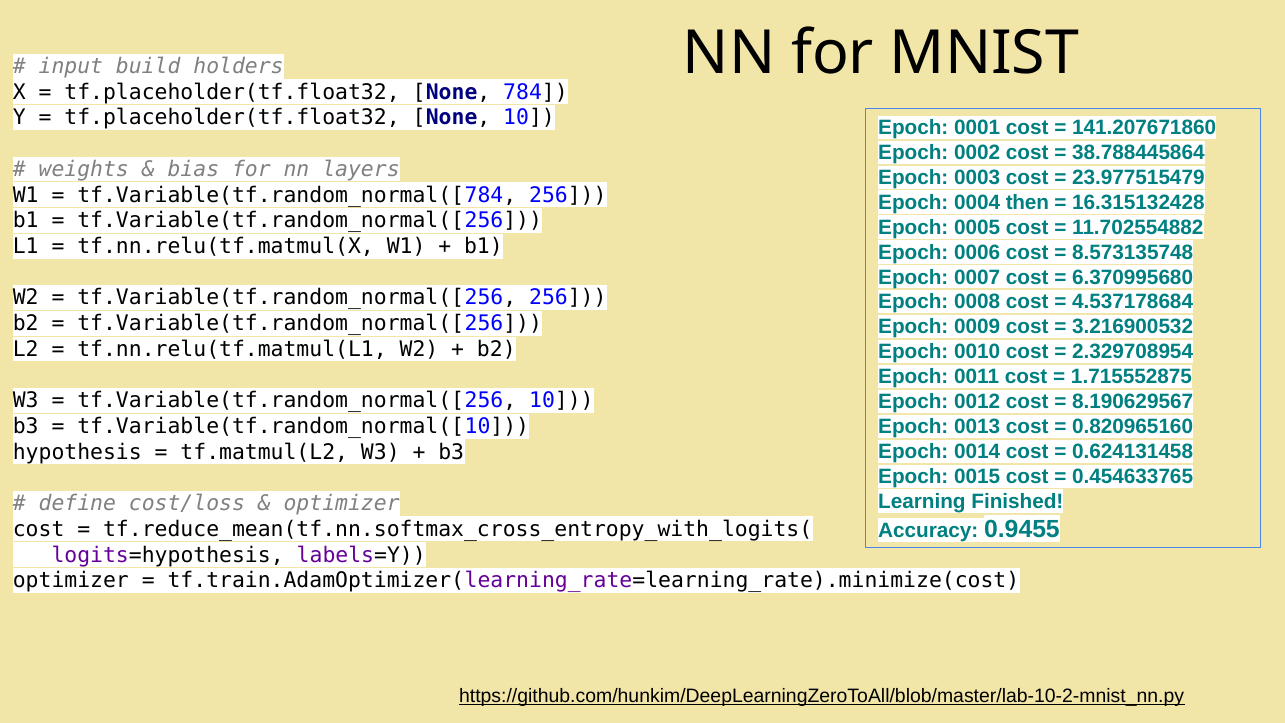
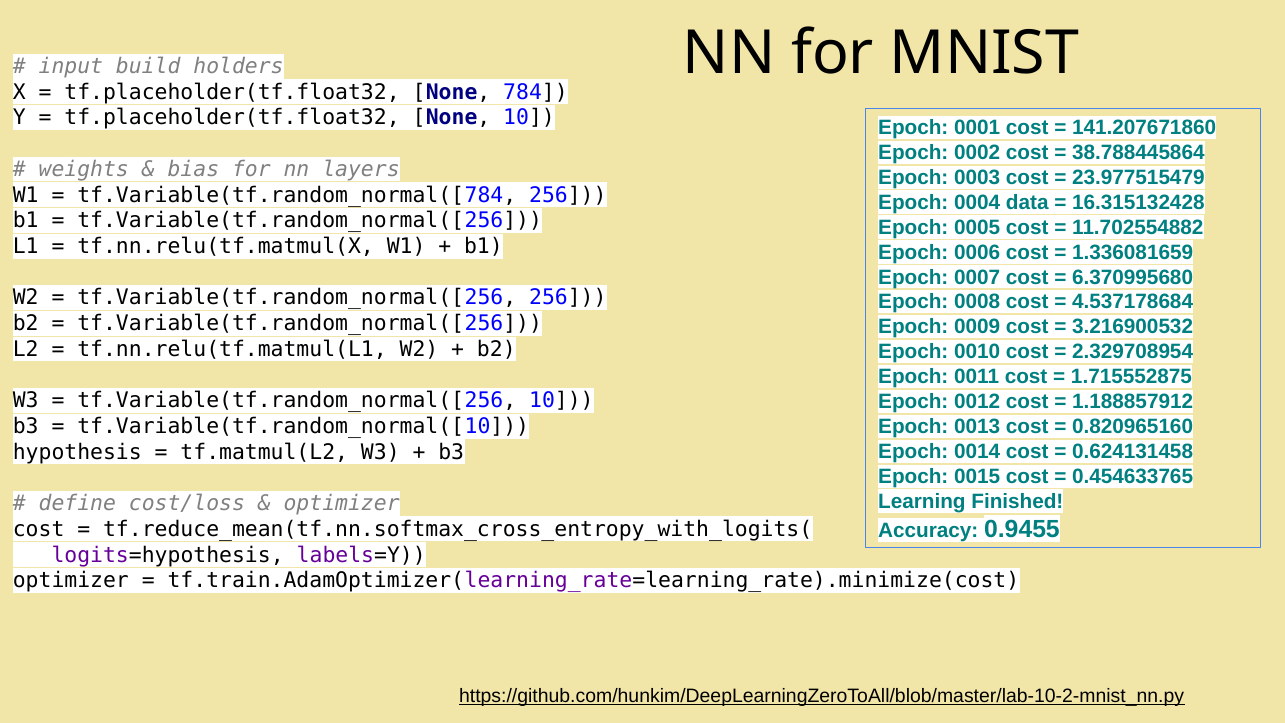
then: then -> data (1027, 202)
8.573135748: 8.573135748 -> 1.336081659 (1133, 252)
8.190629567: 8.190629567 -> 1.188857912 (1133, 402)
